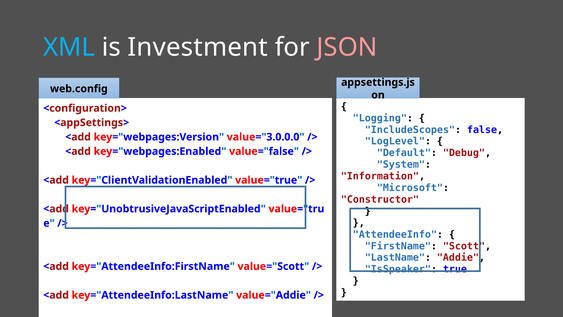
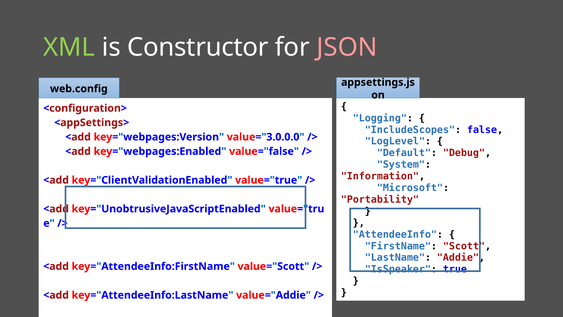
XML colour: light blue -> light green (69, 47)
Investment: Investment -> Constructor (198, 47)
Constructor: Constructor -> Portability (380, 199)
